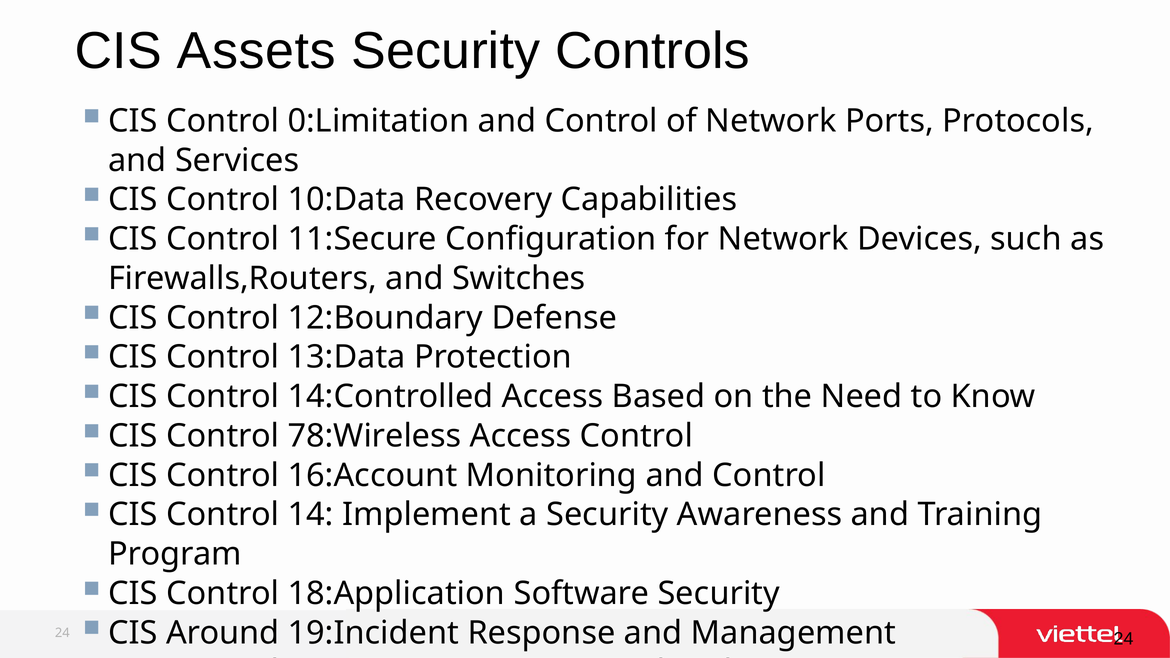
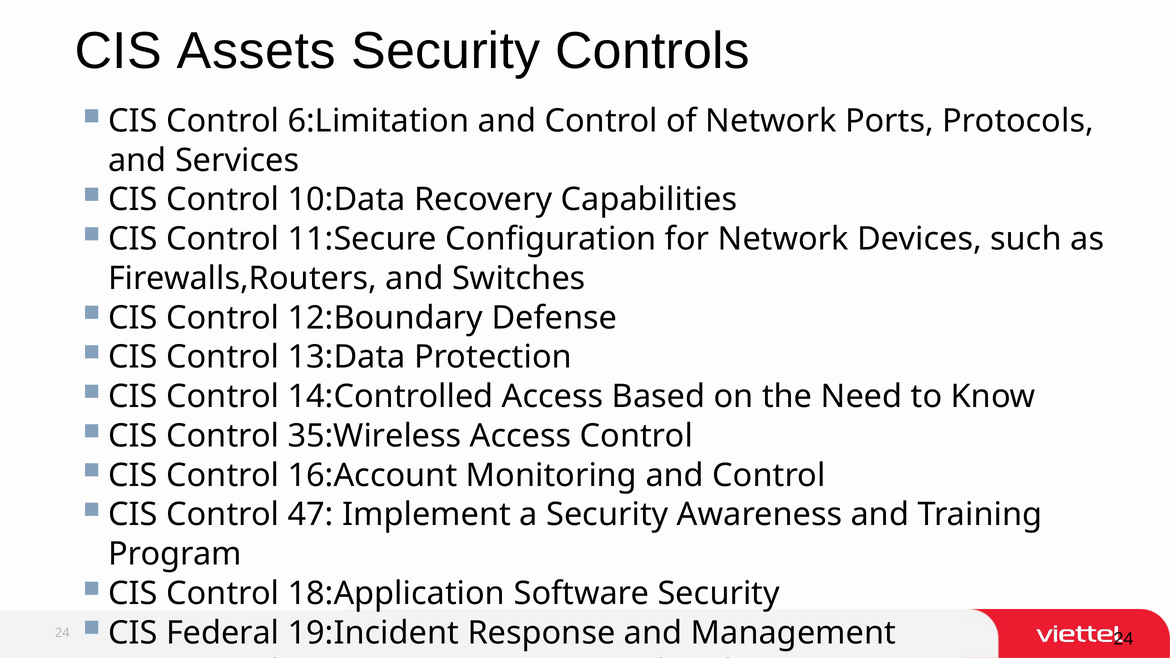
0:Limitation: 0:Limitation -> 6:Limitation (378, 121)
78:Wireless: 78:Wireless -> 35:Wireless (375, 436)
14: 14 -> 47 (311, 515)
Around: Around -> Federal (223, 633)
